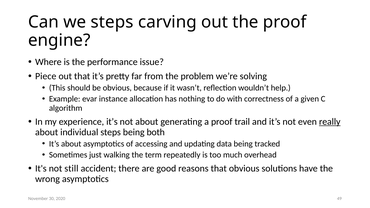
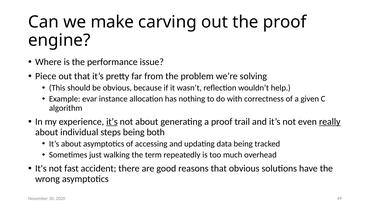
we steps: steps -> make (112, 22)
it’s underline: none -> present (112, 122)
still: still -> fast (72, 169)
